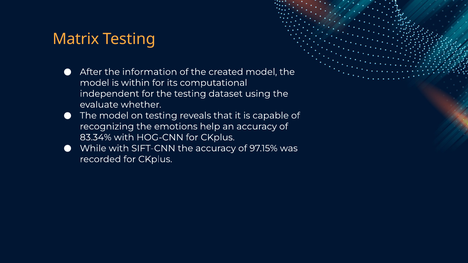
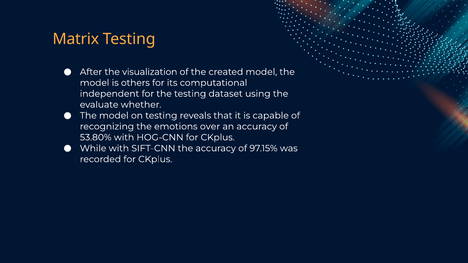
information: information -> visualization (150, 72)
within: within -> others (135, 83)
help: help -> over (210, 127)
83.34%: 83.34% -> 53.80% (96, 138)
